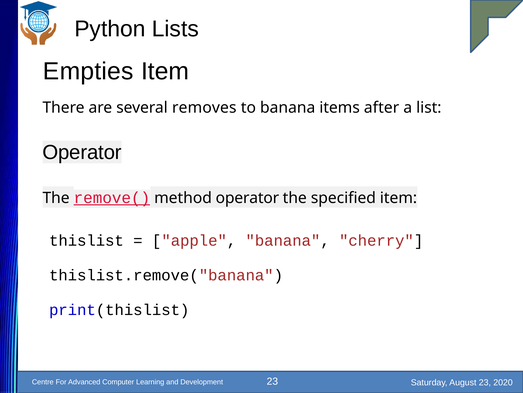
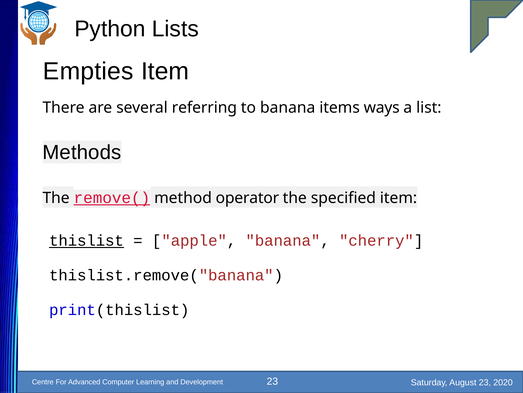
removes: removes -> referring (204, 108)
after: after -> ways (382, 108)
Operator: Operator -> Methods (82, 152)
thislist underline: none -> present (86, 240)
